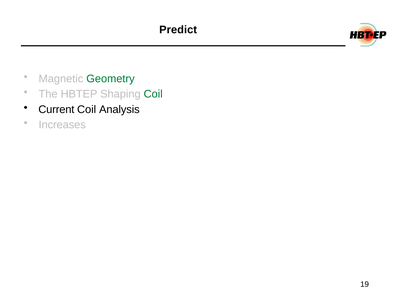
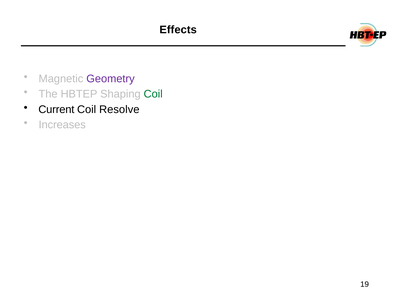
Predict: Predict -> Effects (178, 30)
Geometry colour: green -> purple (111, 79)
Analysis: Analysis -> Resolve (119, 109)
